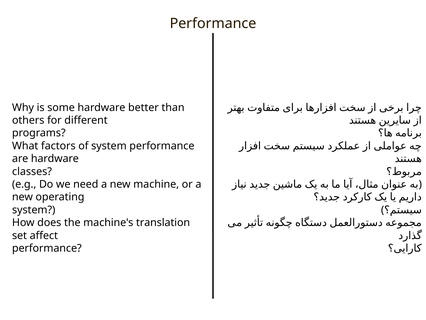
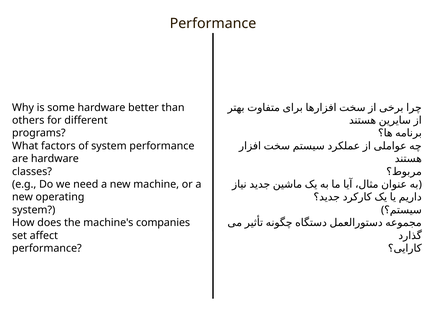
translation: translation -> companies (163, 222)
